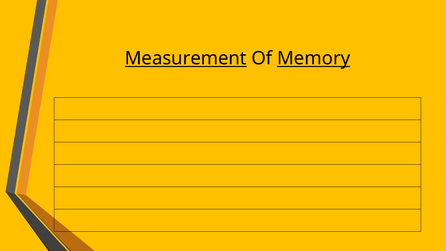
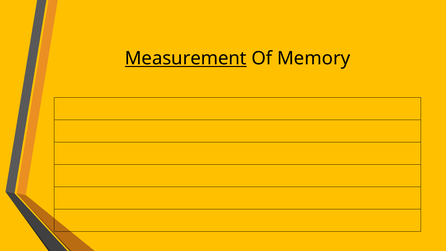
Memory underline: present -> none (314, 58)
